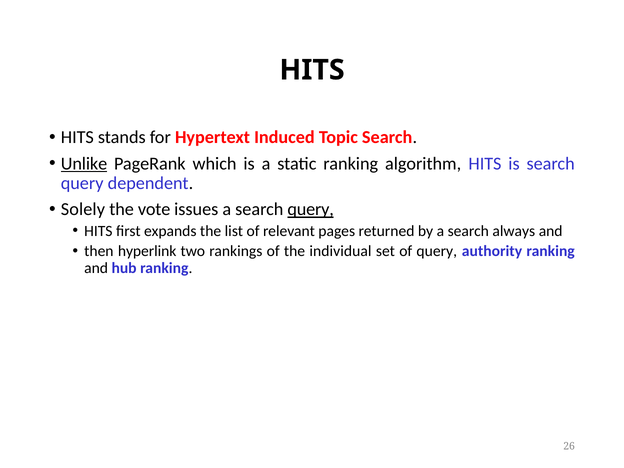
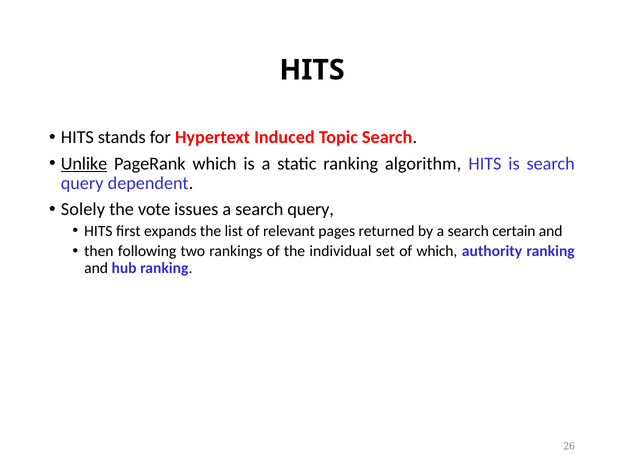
query underline: present -> none (311, 209)
always: always -> certain (514, 231)
hyperlink: hyperlink -> following (147, 251)
of query: query -> which (437, 251)
